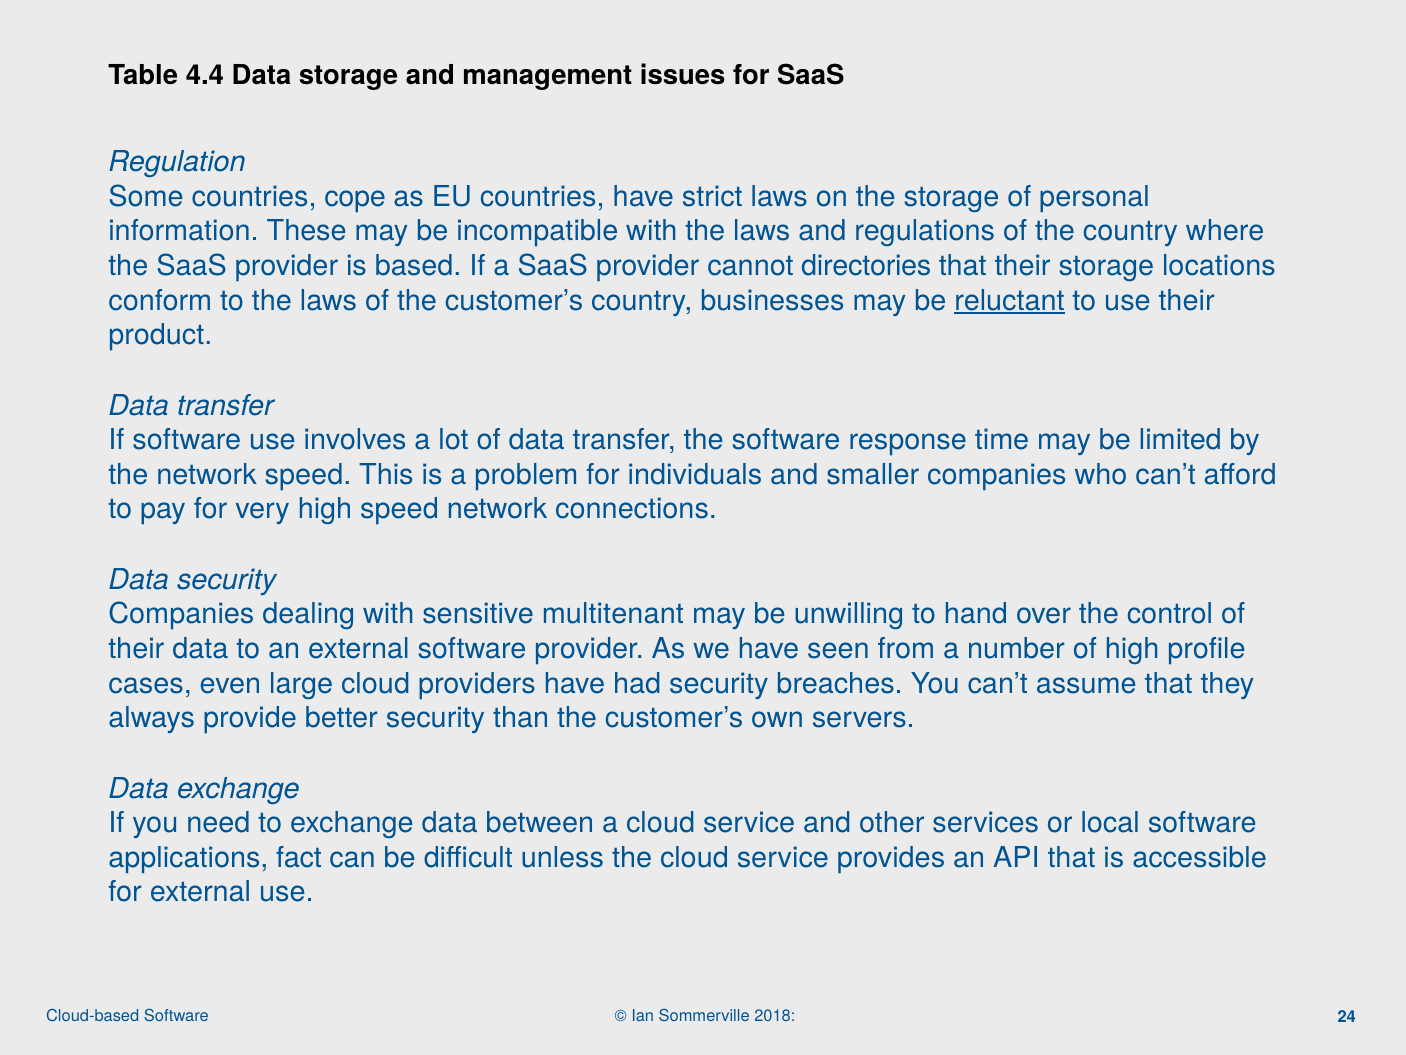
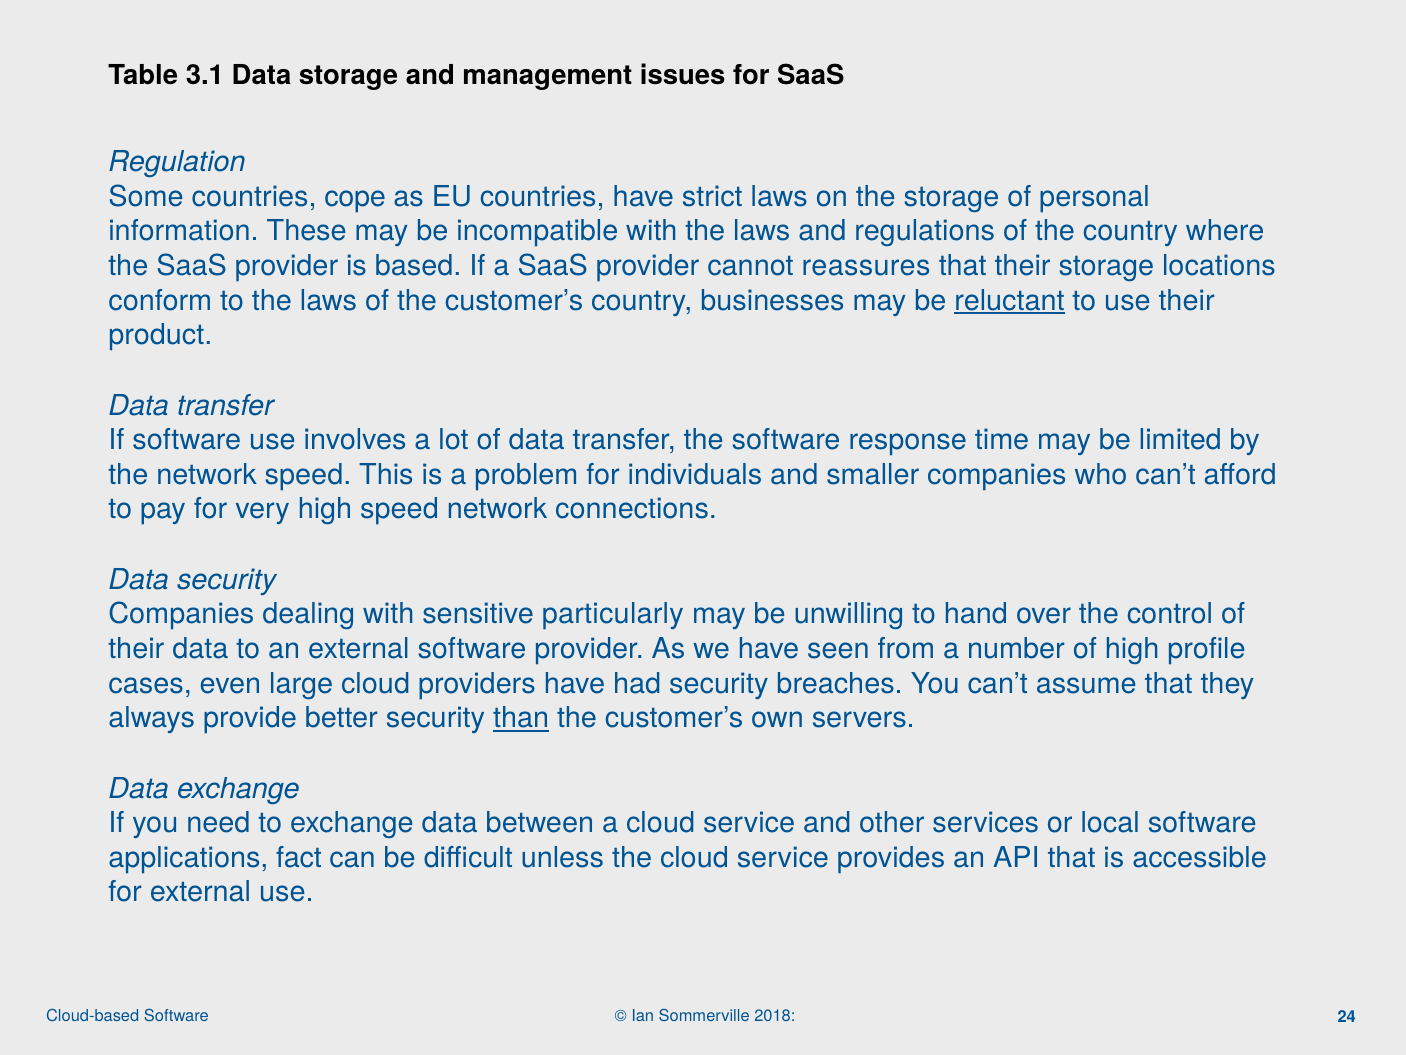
4.4: 4.4 -> 3.1 (205, 76)
directories: directories -> reassures (866, 266)
multitenant: multitenant -> particularly (613, 614)
than underline: none -> present (521, 718)
